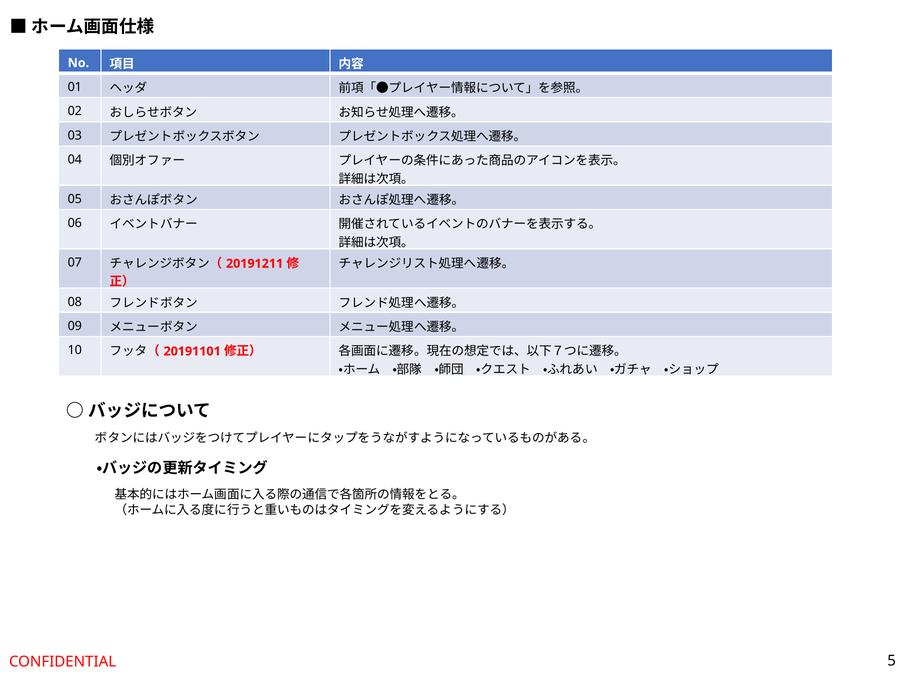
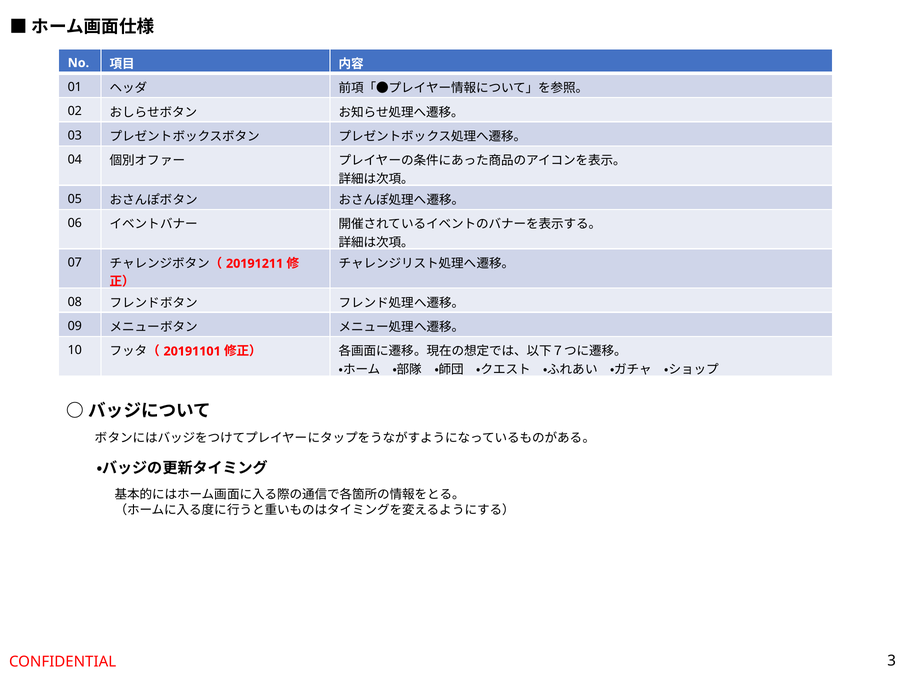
5: 5 -> 3 (892, 660)
